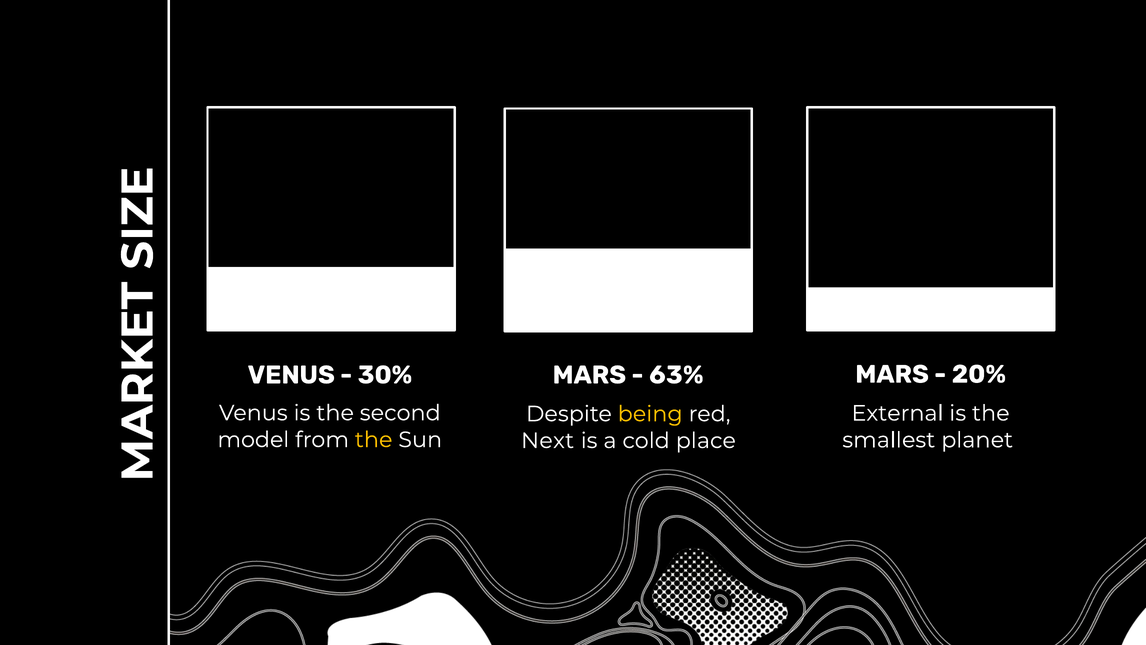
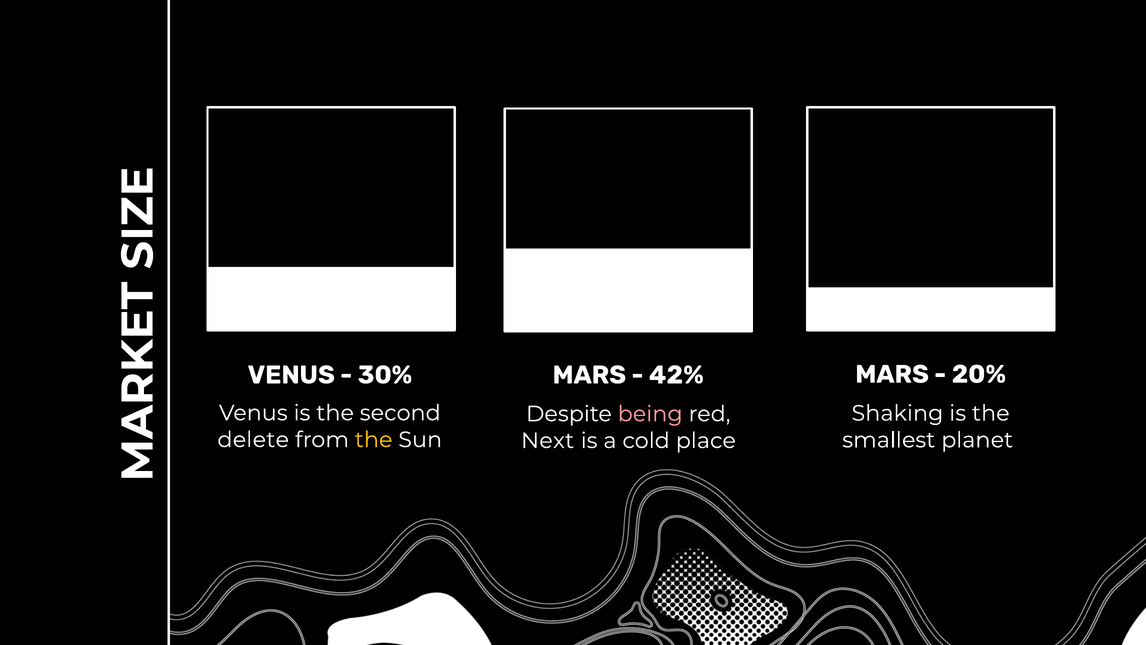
63%: 63% -> 42% (676, 375)
External: External -> Shaking (897, 413)
being colour: yellow -> pink (650, 414)
model: model -> delete (253, 440)
